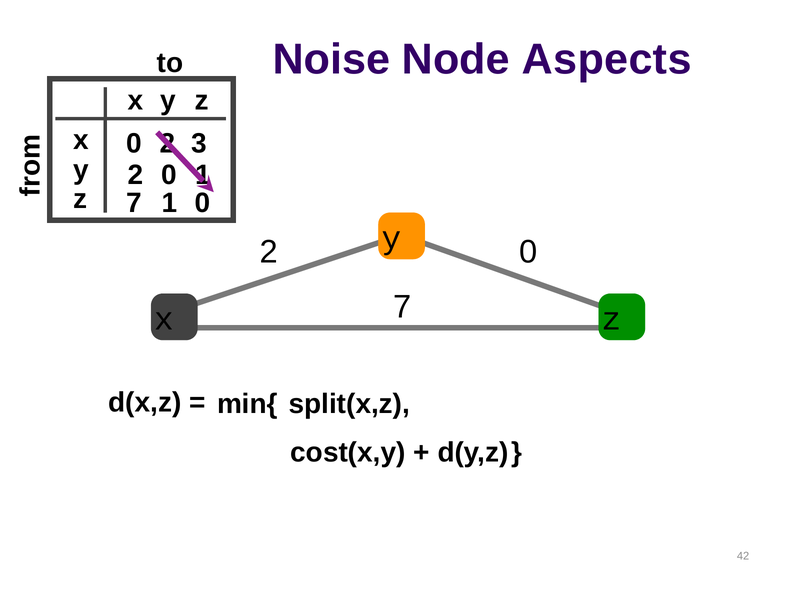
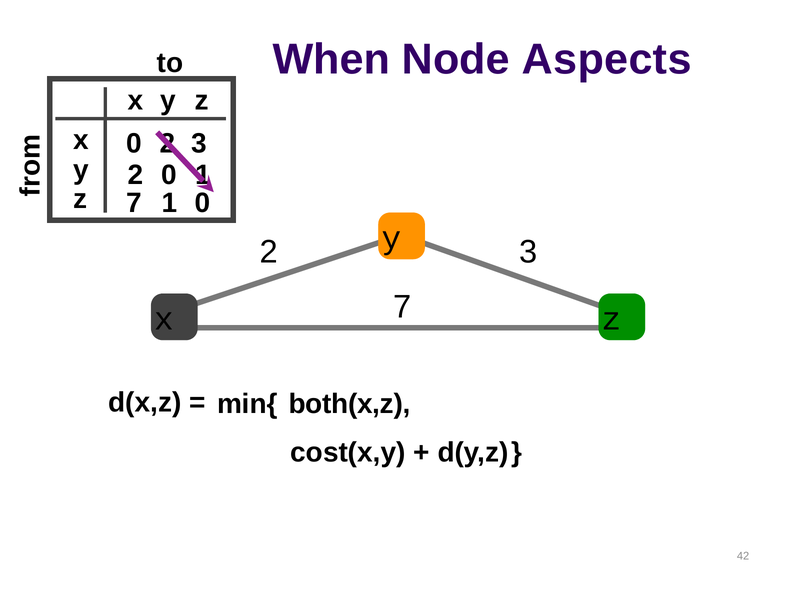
Noise: Noise -> When (331, 59)
0: 0 -> 3 (528, 252)
split(x,z: split(x,z -> both(x,z (350, 404)
